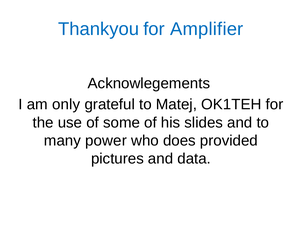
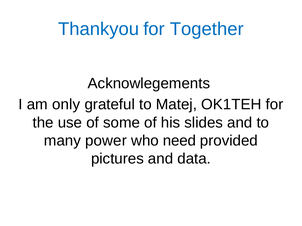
Amplifier: Amplifier -> Together (207, 29)
does: does -> need (179, 141)
